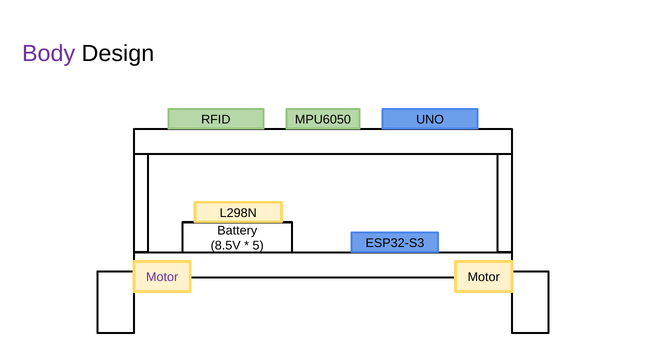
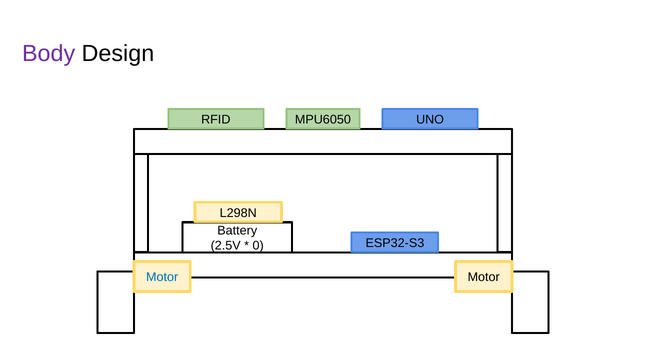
8.5V: 8.5V -> 2.5V (226, 246)
5: 5 -> 0 (258, 246)
Motor colour: purple -> blue (162, 278)
